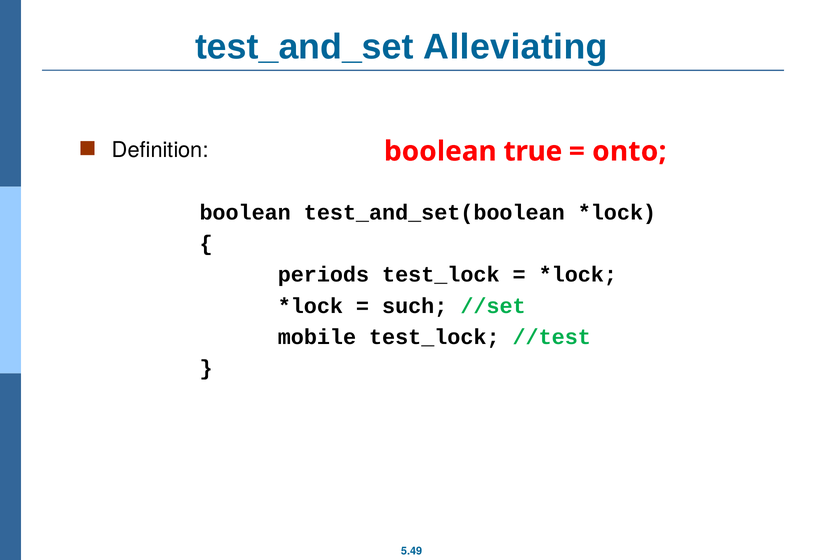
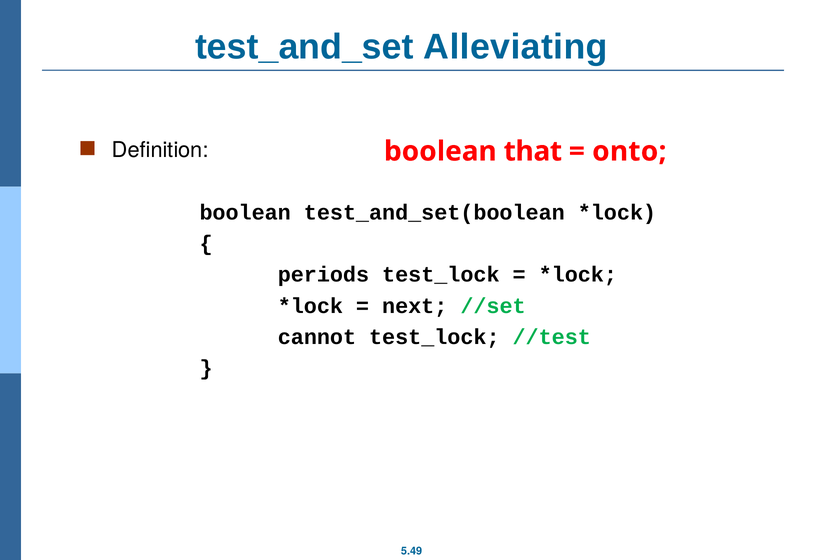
true: true -> that (533, 151)
such: such -> next (415, 306)
mobile: mobile -> cannot (317, 337)
